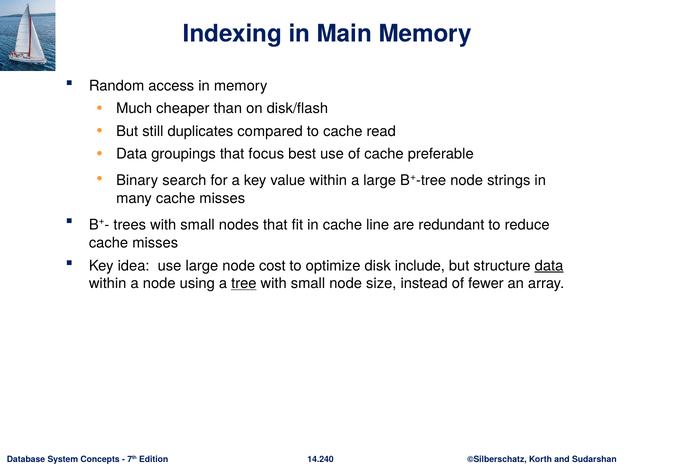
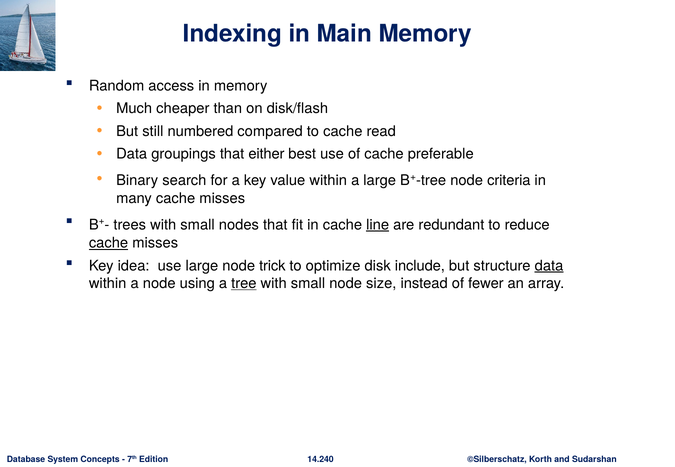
duplicates: duplicates -> numbered (200, 131)
focus: focus -> either (266, 154)
strings: strings -> criteria (509, 180)
line underline: none -> present (378, 225)
cache underline: none -> present (109, 243)
cost: cost -> trick (272, 266)
